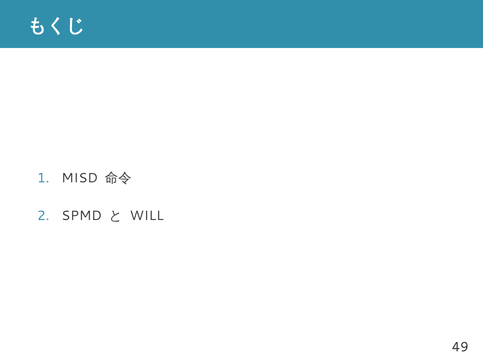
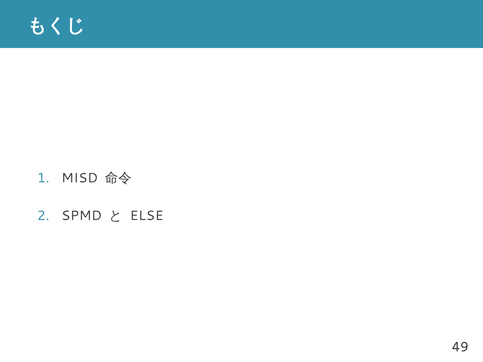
WILL: WILL -> ELSE (147, 216)
